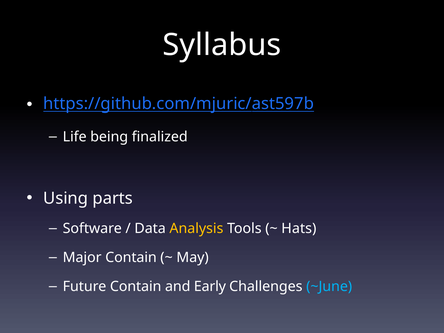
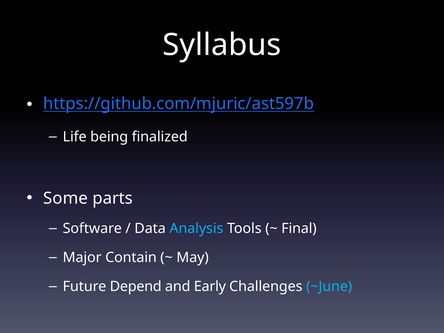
Using: Using -> Some (66, 198)
Analysis colour: yellow -> light blue (196, 229)
Hats: Hats -> Final (299, 229)
Future Contain: Contain -> Depend (136, 286)
